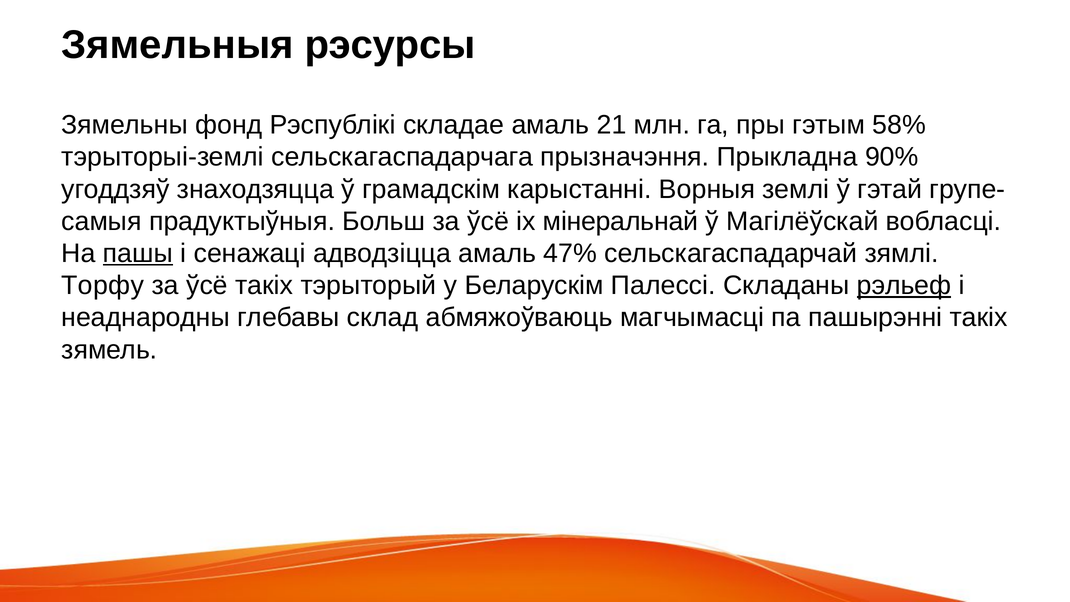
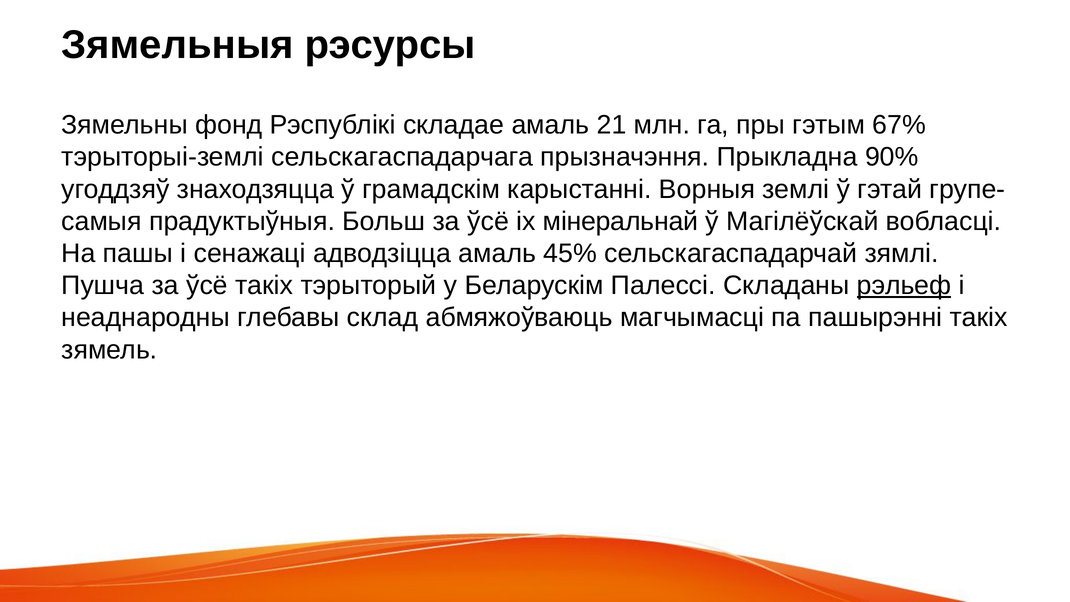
58%: 58% -> 67% (899, 125)
пашы underline: present -> none (138, 253)
47%: 47% -> 45% (570, 253)
Торфу: Торфу -> Пушча (103, 285)
